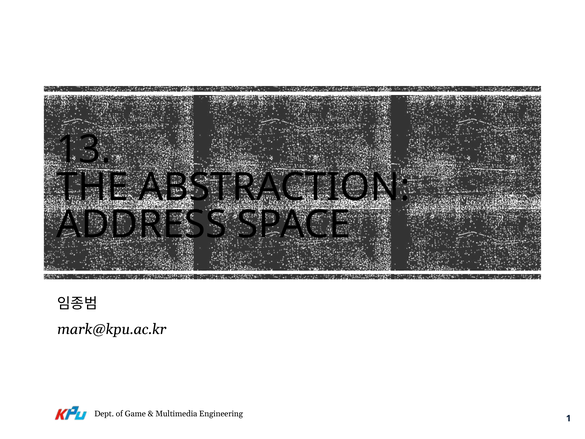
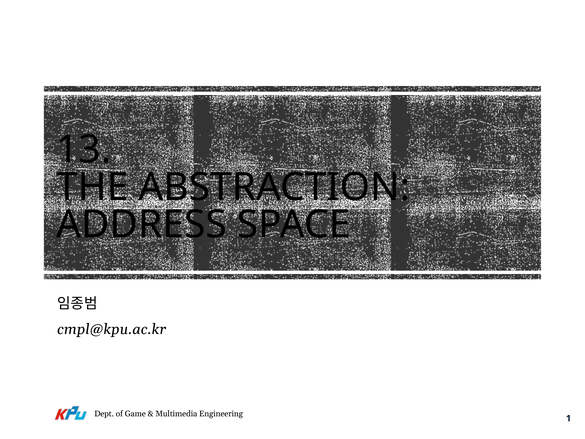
mark@kpu.ac.kr: mark@kpu.ac.kr -> cmpl@kpu.ac.kr (112, 329)
